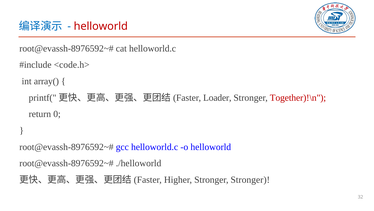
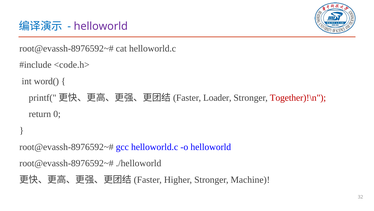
helloworld colour: red -> purple (101, 26)
array(: array( -> word( (46, 81)
Stronger Stronger: Stronger -> Machine (250, 179)
